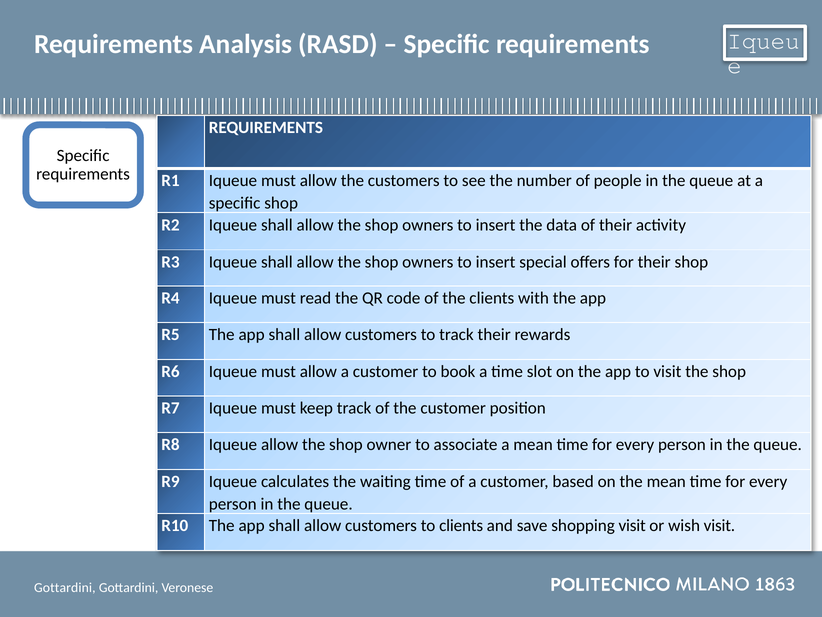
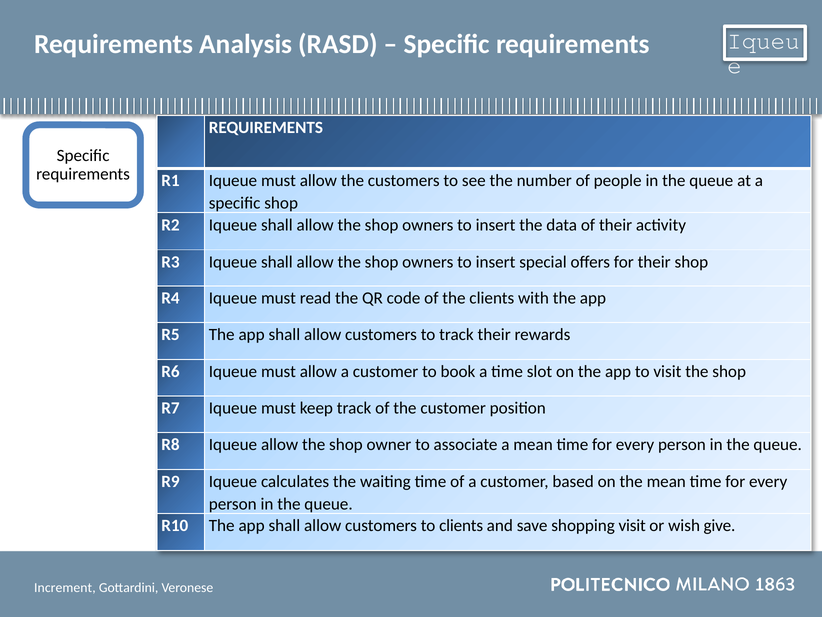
wish visit: visit -> give (719, 525)
Gottardini: Gottardini -> Increment (65, 587)
